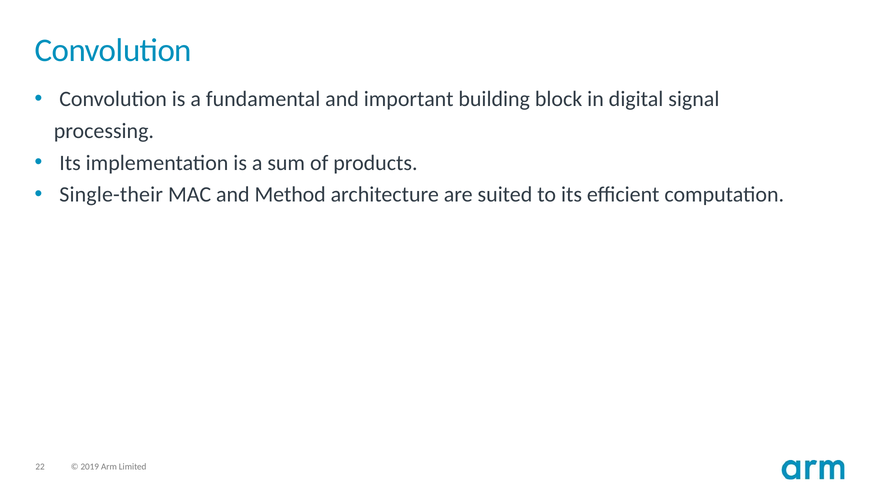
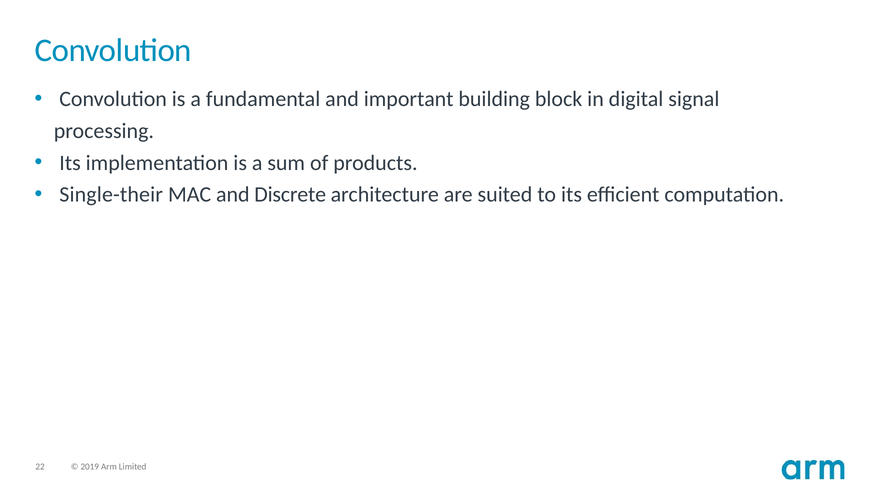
Method: Method -> Discrete (290, 195)
